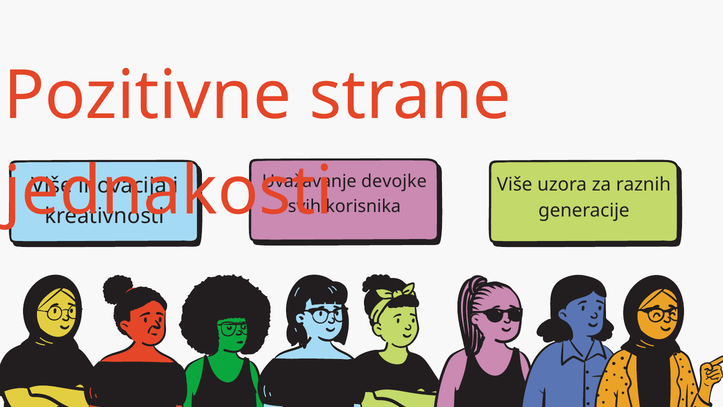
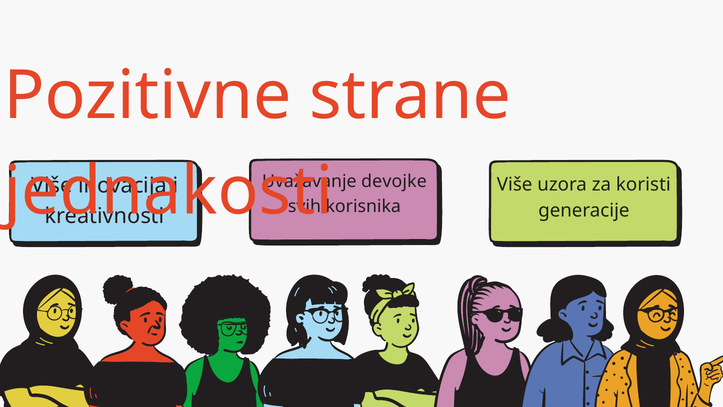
raznih: raznih -> koristi (643, 184)
